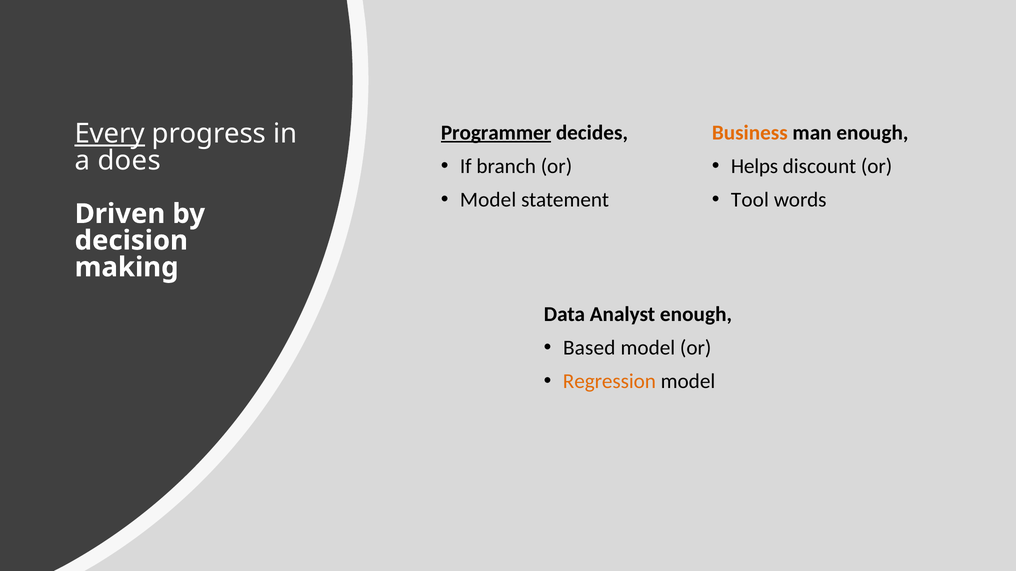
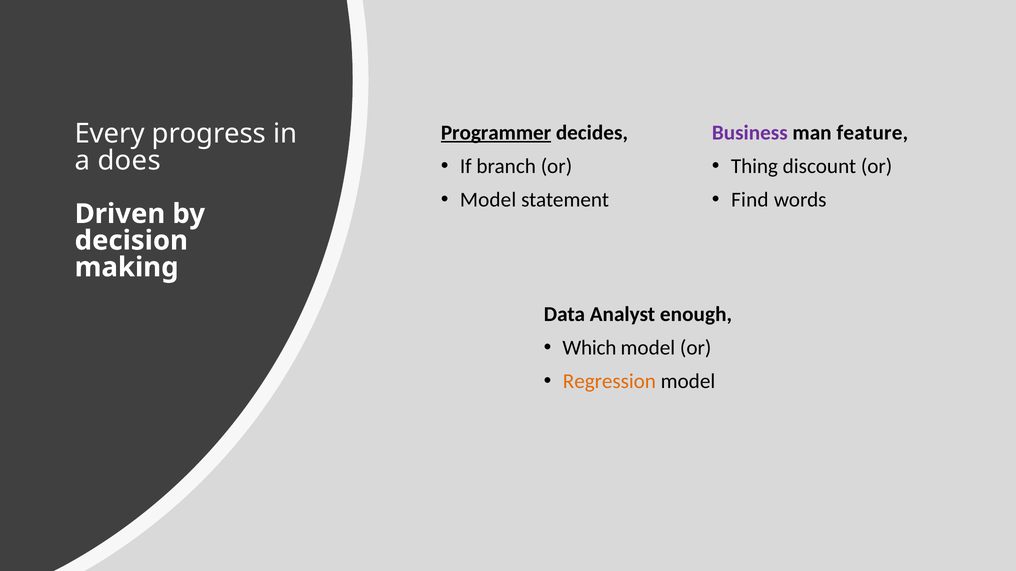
Business colour: orange -> purple (750, 133)
man enough: enough -> feature (872, 133)
Every underline: present -> none (110, 134)
Helps: Helps -> Thing (754, 166)
Tool: Tool -> Find (750, 200)
Based: Based -> Which (589, 348)
